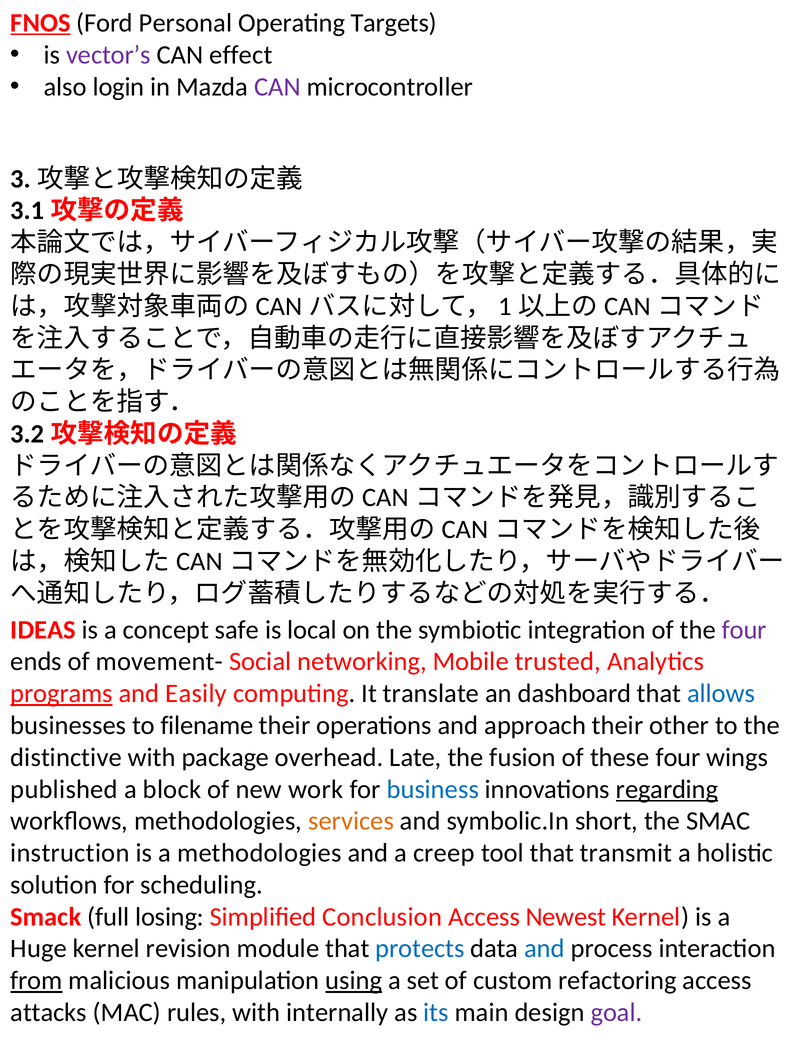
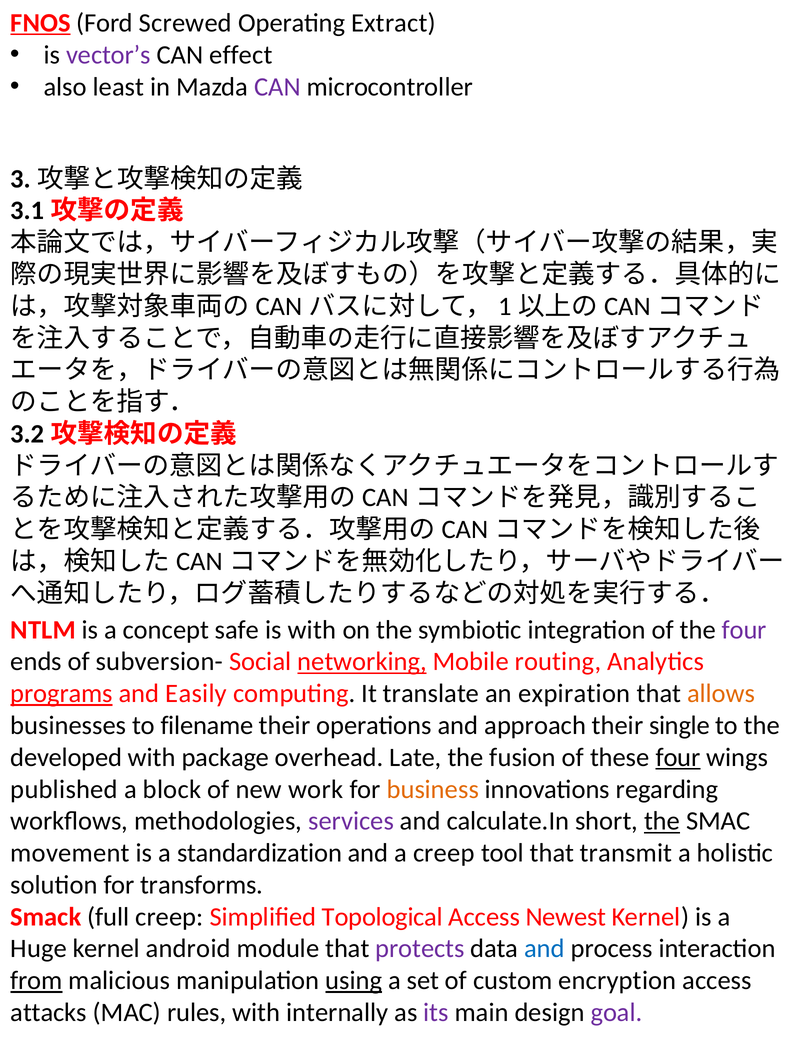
Personal: Personal -> Screwed (185, 23)
Targets: Targets -> Extract (394, 23)
login: login -> least (118, 87)
IDEAS: IDEAS -> NTLM (43, 630)
is local: local -> with (312, 630)
movement-: movement- -> subversion- (159, 662)
networking underline: none -> present (362, 662)
trusted: trusted -> routing (558, 662)
dashboard: dashboard -> expiration (574, 693)
allows colour: blue -> orange (721, 693)
other: other -> single (679, 725)
distinctive: distinctive -> developed (66, 757)
four underline: none -> present (678, 757)
business colour: blue -> orange (433, 789)
regarding underline: present -> none (667, 789)
services colour: orange -> purple (351, 821)
symbolic.In: symbolic.In -> calculate.In (508, 821)
the underline: none -> present (662, 821)
instruction: instruction -> movement (70, 853)
a methodologies: methodologies -> standardization (260, 853)
scheduling: scheduling -> transforms (202, 885)
full losing: losing -> creep (170, 917)
Conclusion: Conclusion -> Topological (382, 917)
revision: revision -> android (188, 948)
protects colour: blue -> purple (420, 948)
refactoring: refactoring -> encryption (617, 980)
its colour: blue -> purple (436, 1012)
